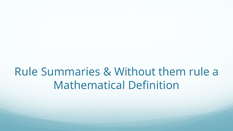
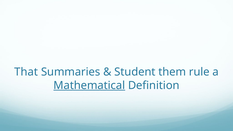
Rule: Rule -> That (26, 72)
Without: Without -> Student (135, 72)
Mathematical underline: none -> present (89, 85)
